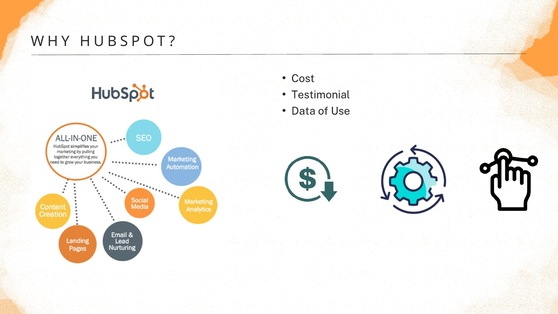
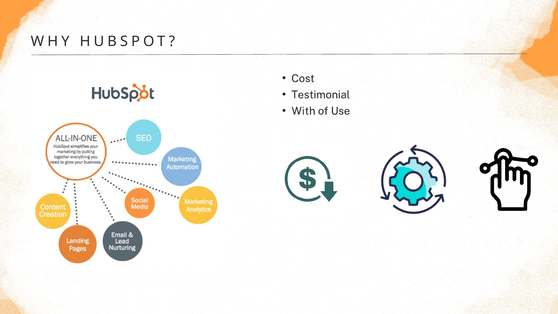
Data: Data -> With (303, 111)
